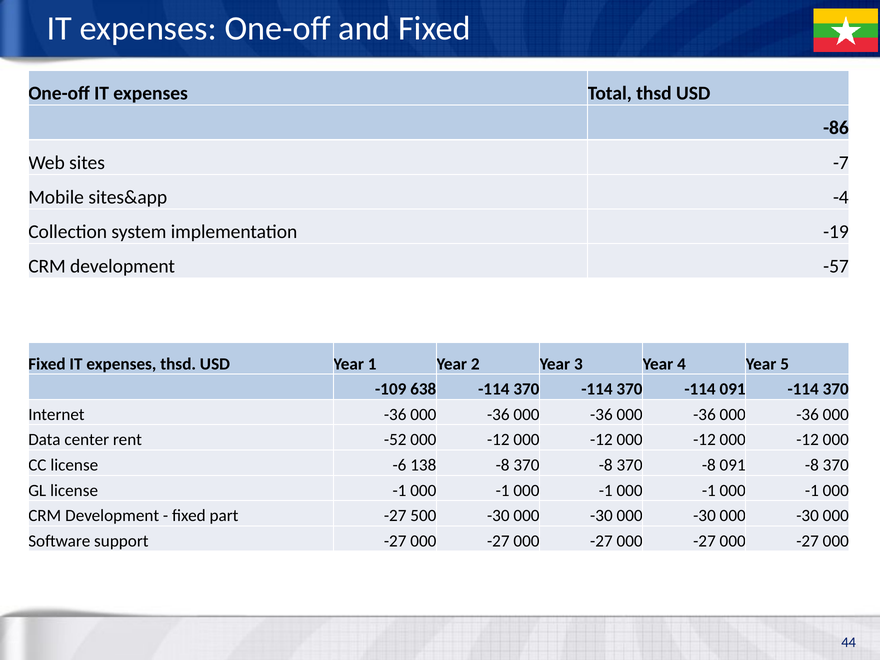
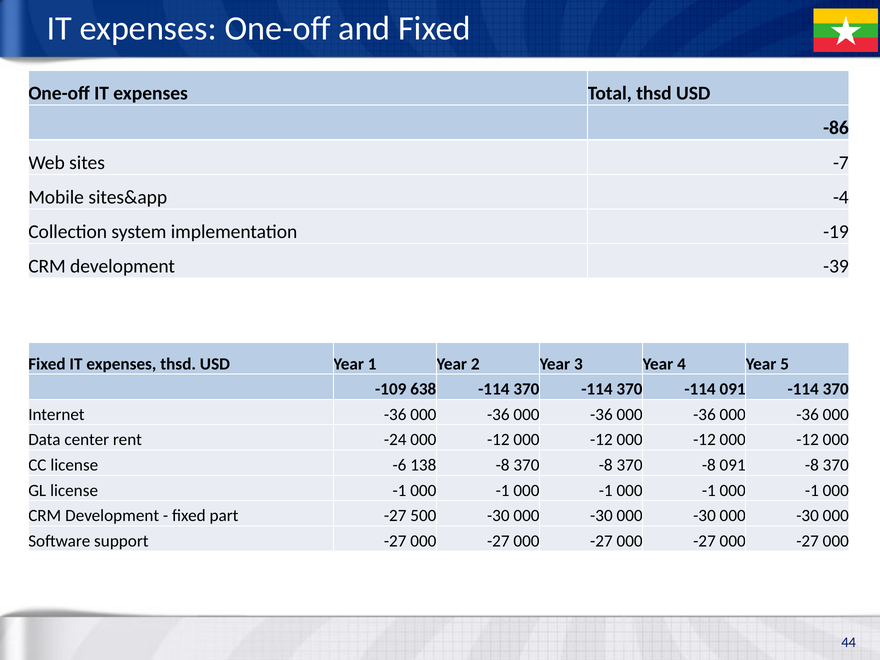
-57: -57 -> -39 (836, 266)
-52: -52 -> -24 (395, 440)
